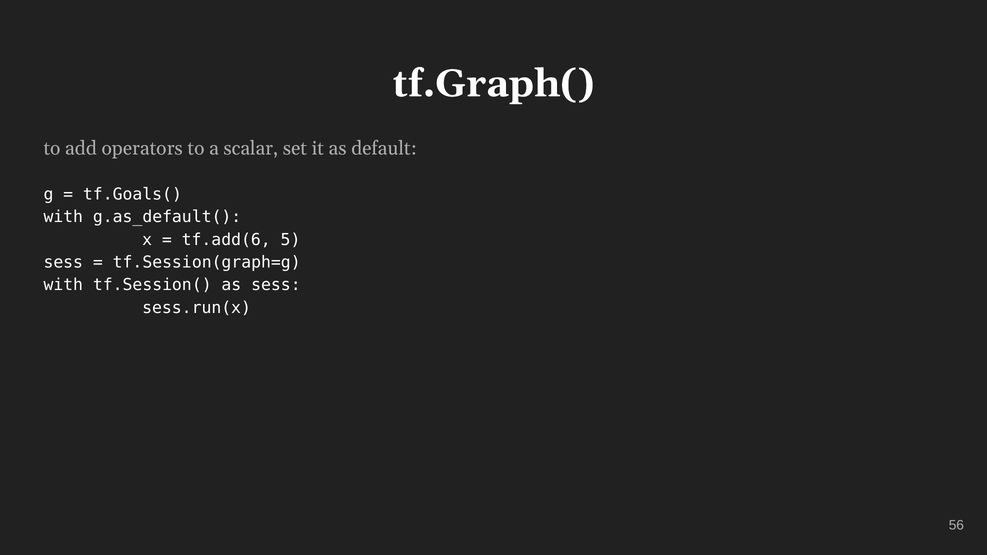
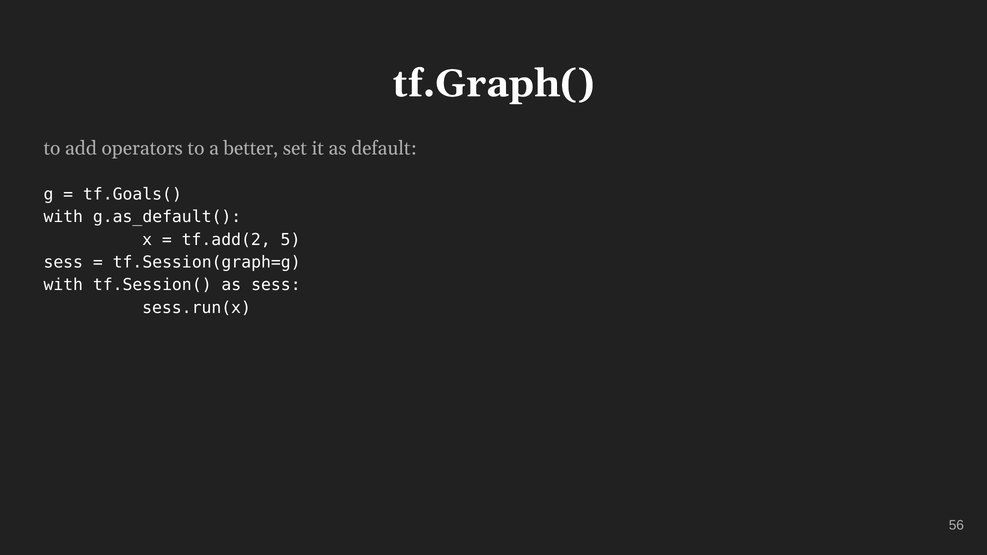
scalar: scalar -> better (251, 148)
tf.add(6: tf.add(6 -> tf.add(2 (226, 240)
